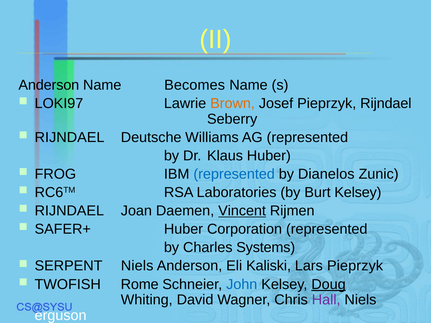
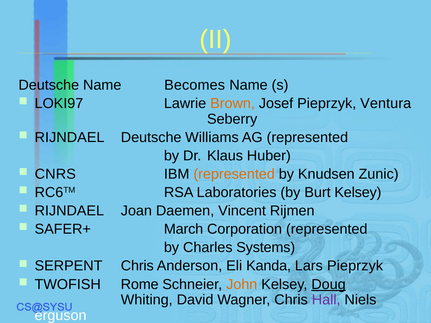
Anderson: Anderson -> Deutsche (49, 85)
Pieprzyk Rijndael: Rijndael -> Ventura (386, 104)
FROG: FROG -> CNRS (55, 174)
represented colour: blue -> orange (234, 174)
Dianelos: Dianelos -> Knudsen (326, 174)
Vincent underline: present -> none (242, 211)
SAFER+ Huber: Huber -> March (184, 229)
SERPENT Niels: Niels -> Chris (137, 266)
Kaliski: Kaliski -> Kanda (269, 266)
John colour: blue -> orange (242, 285)
